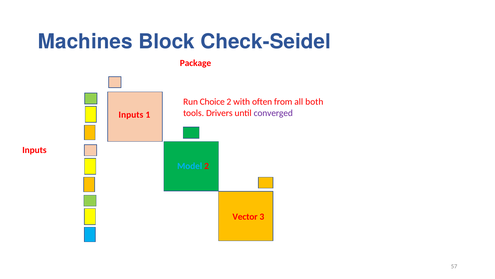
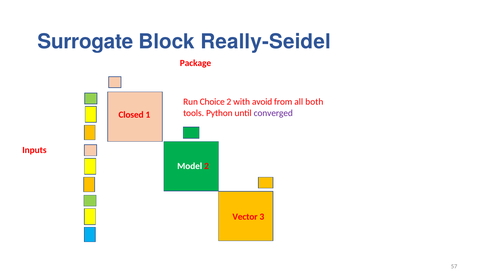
Machines: Machines -> Surrogate (85, 42)
Check-Seidel: Check-Seidel -> Really-Seidel (266, 42)
often: often -> avoid (262, 102)
Drivers: Drivers -> Python (219, 113)
Inputs: Inputs -> Closed (131, 114)
Model colour: light blue -> white (190, 166)
